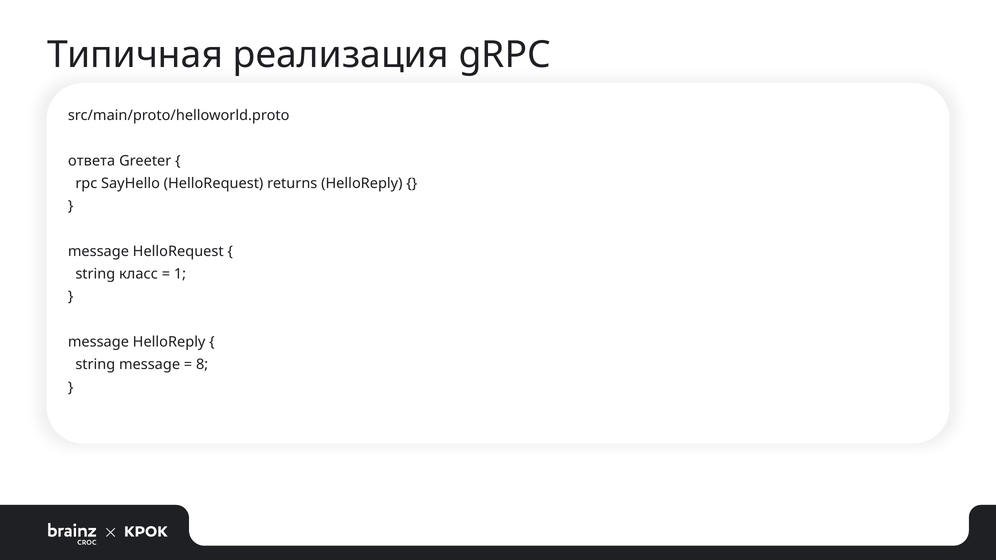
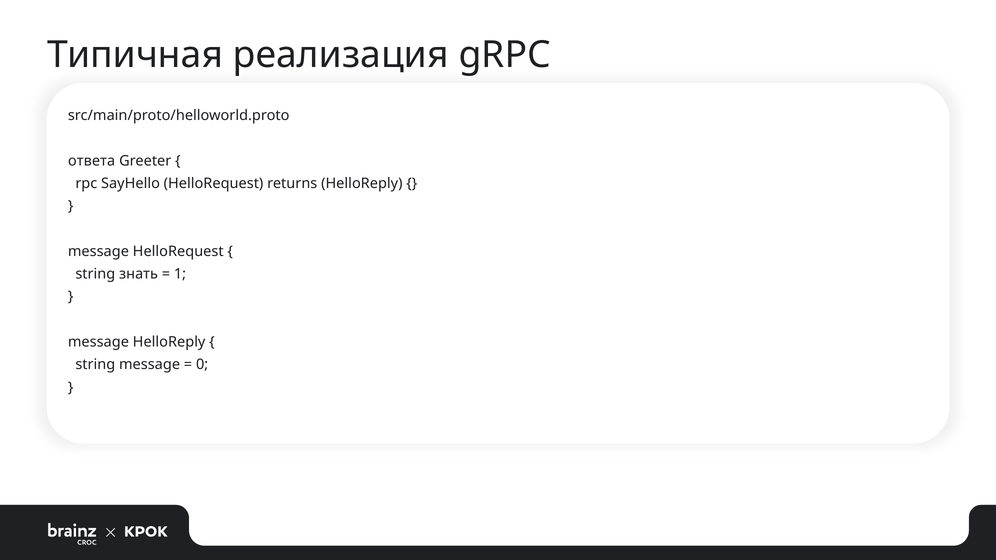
класс: класс -> знать (139, 274)
8: 8 -> 0 (202, 365)
